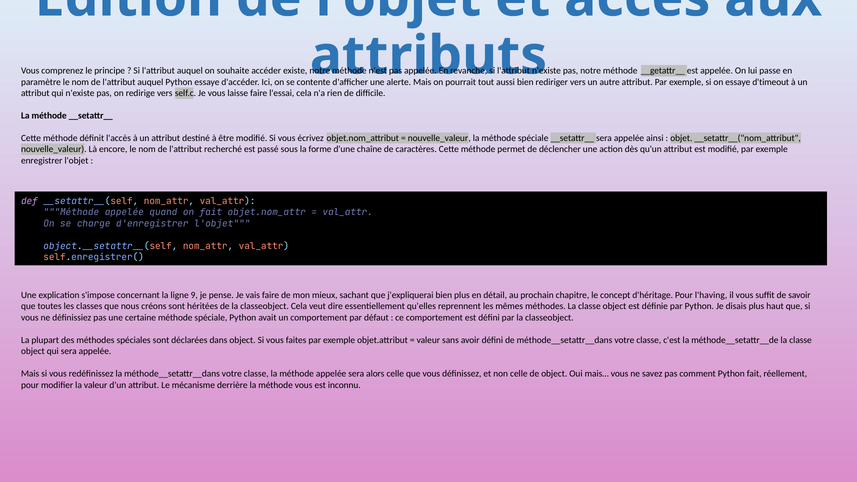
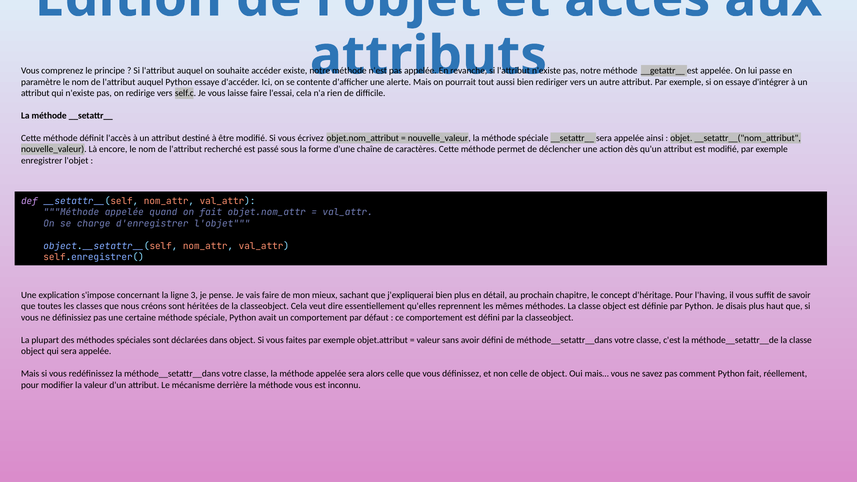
d'timeout: d'timeout -> d'intégrer (771, 82)
9: 9 -> 3 (194, 295)
